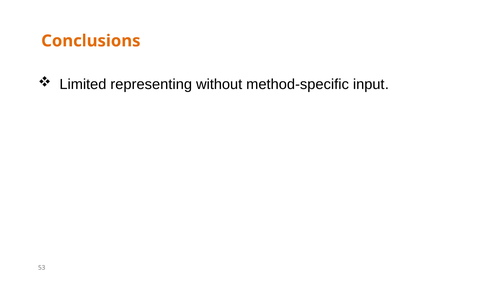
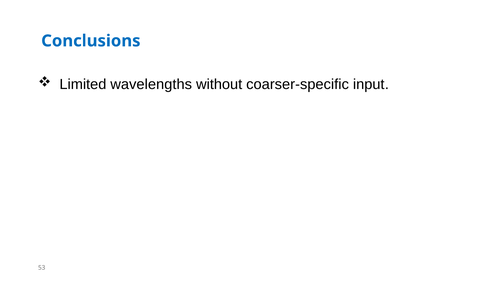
Conclusions colour: orange -> blue (91, 41)
representing: representing -> wavelengths (151, 84)
method-specific: method-specific -> coarser-specific (298, 84)
